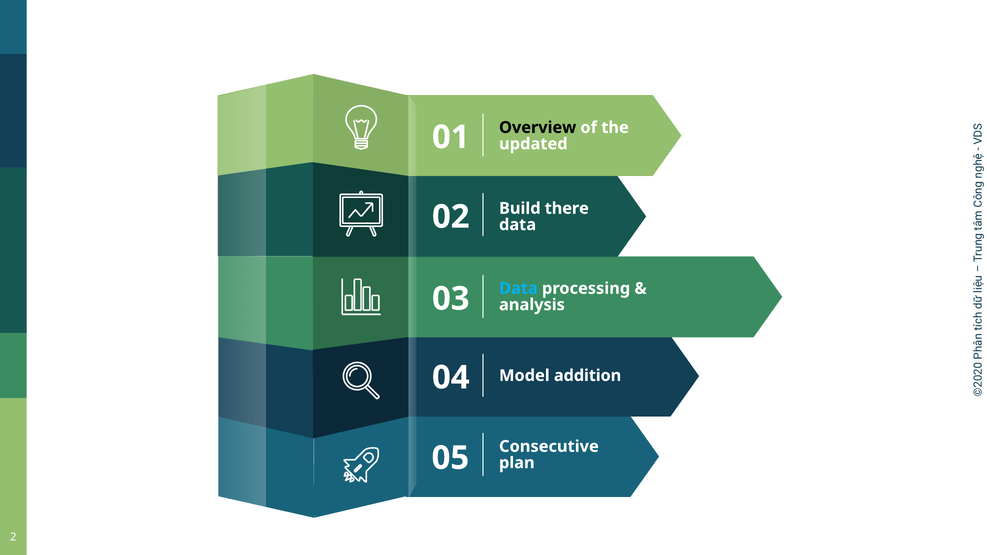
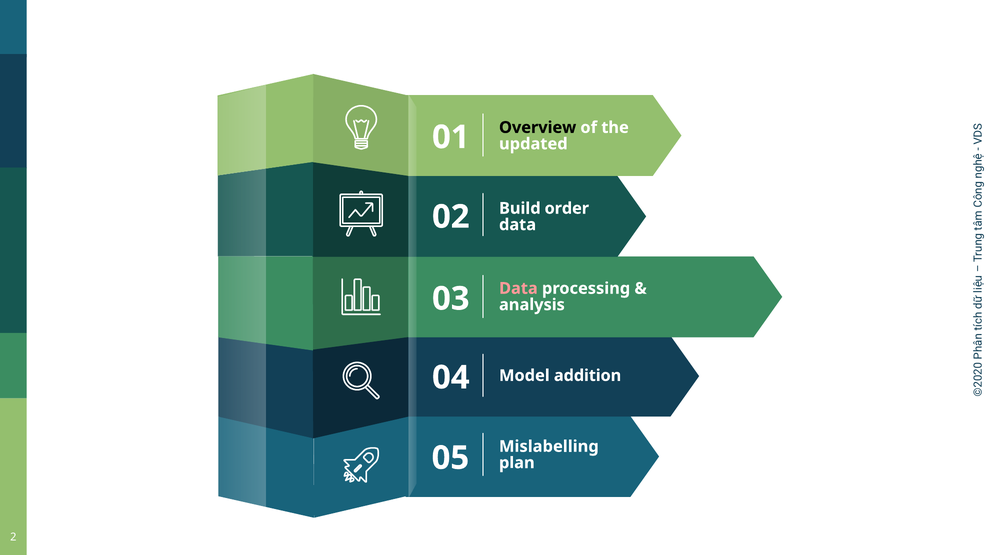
there: there -> order (567, 208)
Data colour: light blue -> pink (518, 289)
Consecutive: Consecutive -> Mislabelling (549, 447)
